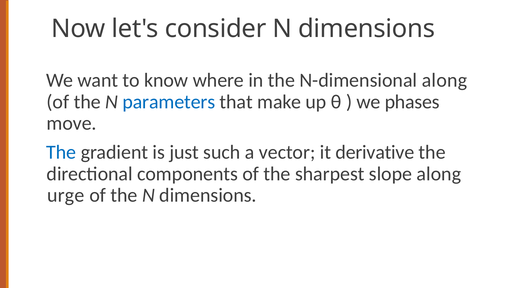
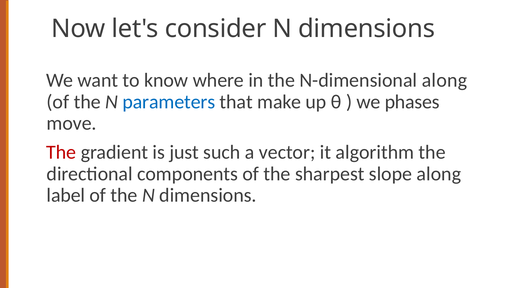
The colour: blue -> red (61, 153)
derivative: derivative -> algorithm (375, 153)
urge: urge -> label (66, 196)
